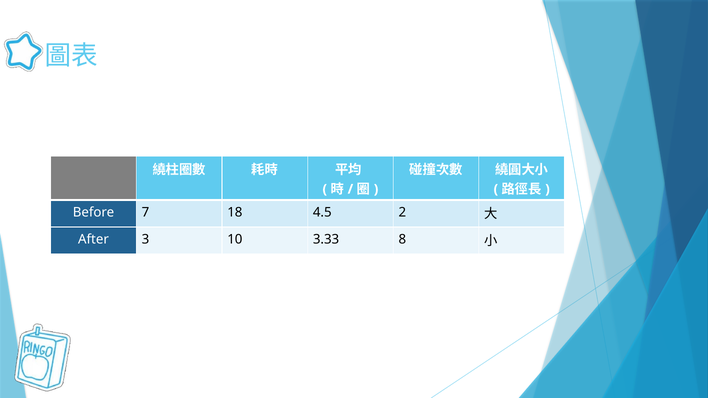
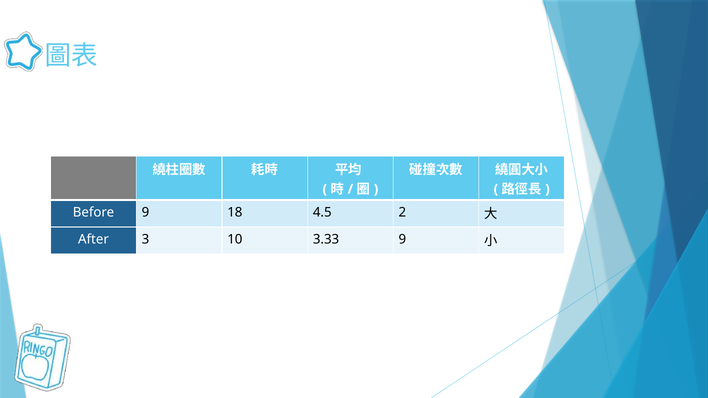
Before 7: 7 -> 9 (145, 213)
3.33 8: 8 -> 9 (402, 240)
